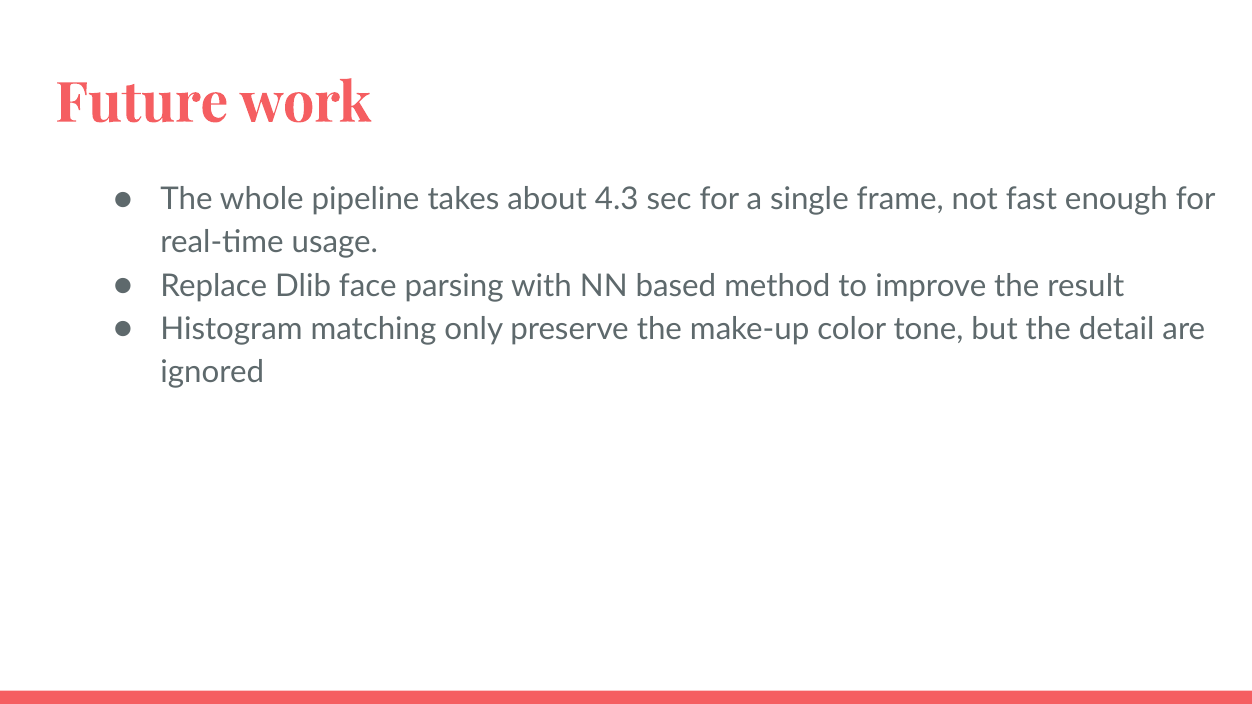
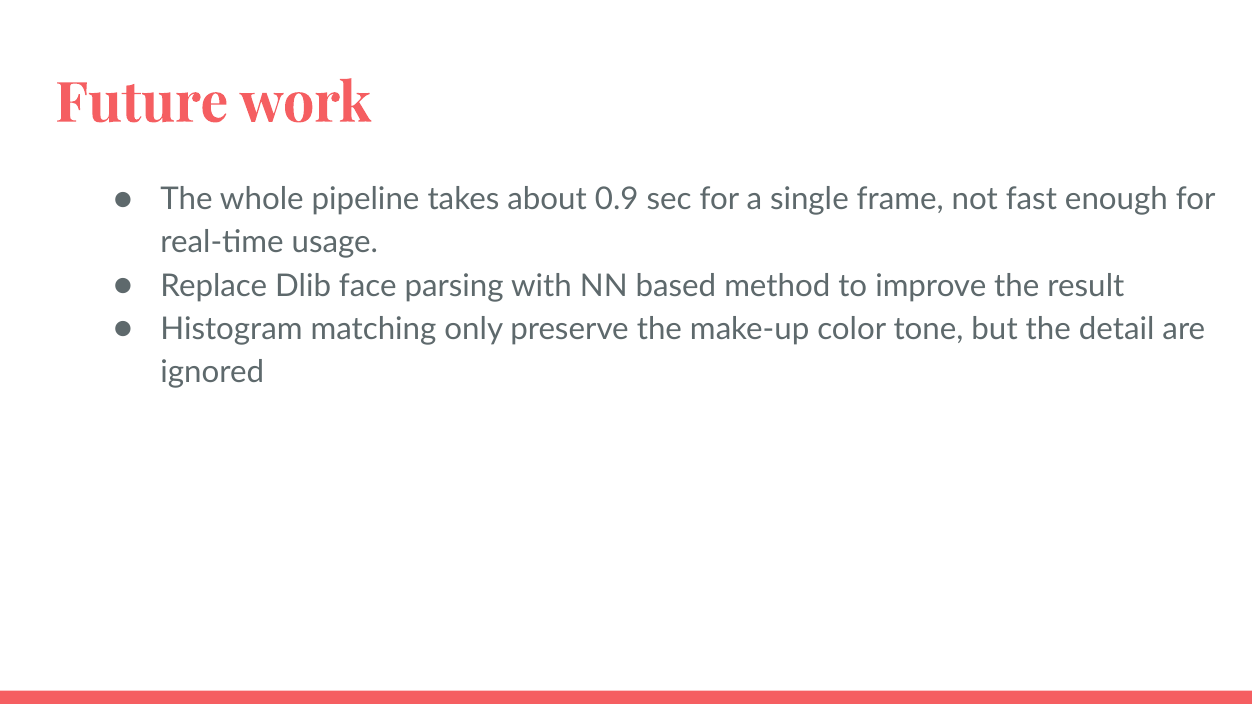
4.3: 4.3 -> 0.9 (617, 200)
